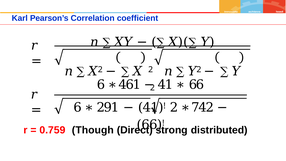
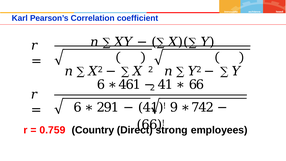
2: 2 -> 9 (174, 107)
Though: Though -> Country (93, 130)
distributed: distributed -> employees (219, 130)
